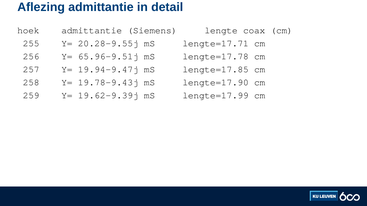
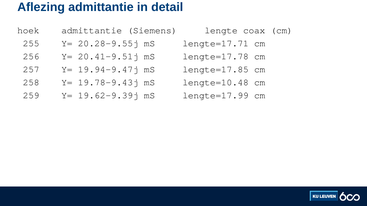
65.96-9.51j: 65.96-9.51j -> 20.41-9.51j (108, 56)
lengte=17.90: lengte=17.90 -> lengte=10.48 (216, 82)
